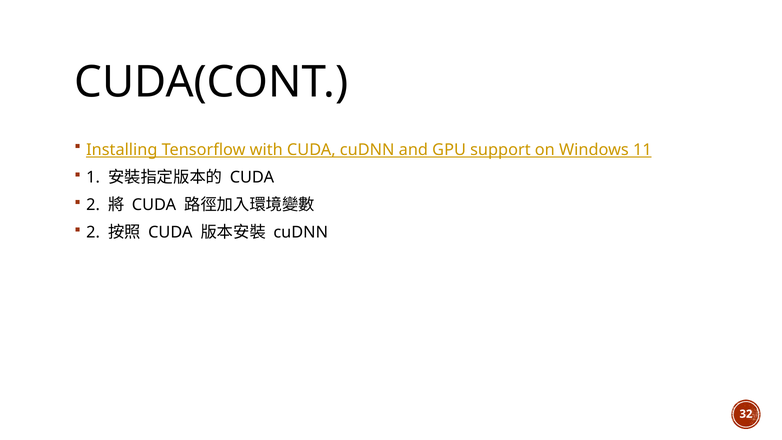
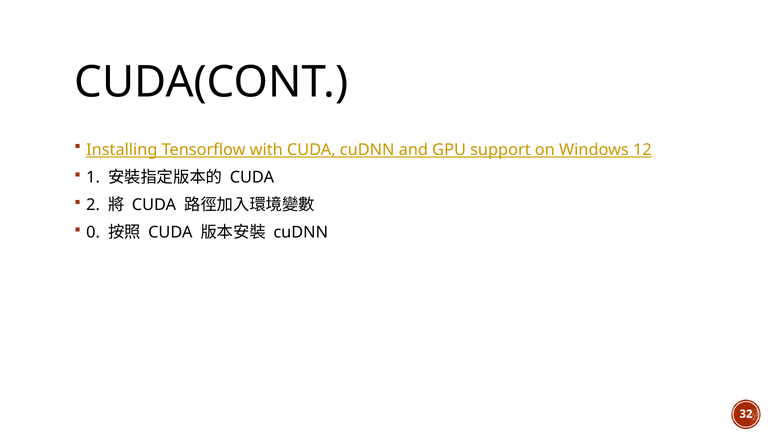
11: 11 -> 12 (642, 150)
2: 2 -> 0 (93, 232)
